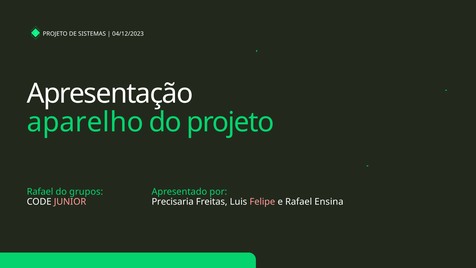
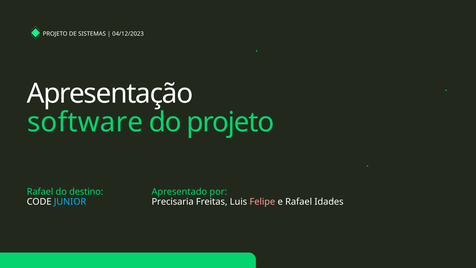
aparelho: aparelho -> software (85, 122)
grupos: grupos -> destino (86, 192)
JUNIOR colour: pink -> light blue (70, 201)
Ensina: Ensina -> Idades (329, 201)
